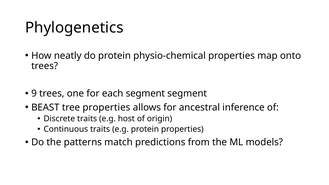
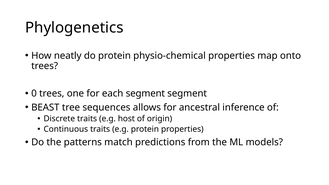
9: 9 -> 0 (34, 94)
tree properties: properties -> sequences (106, 107)
